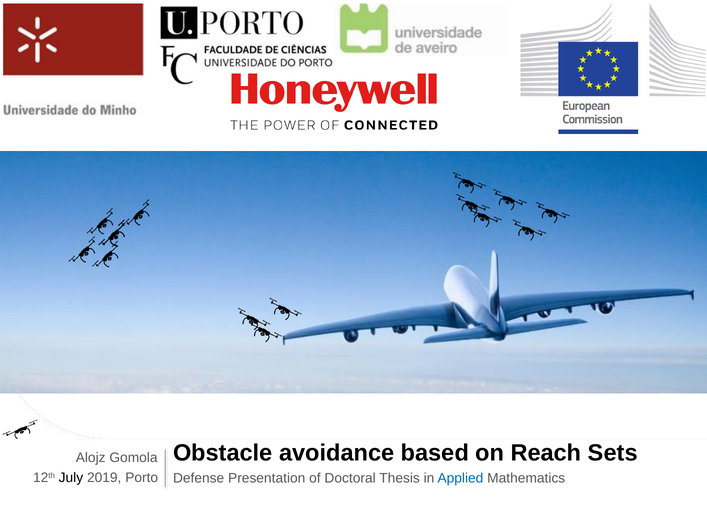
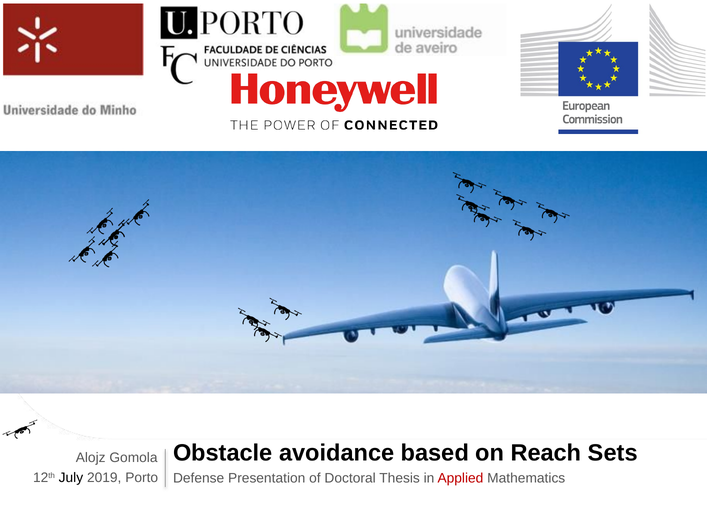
Applied colour: blue -> red (460, 478)
